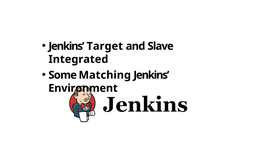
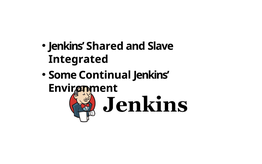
Target: Target -> Shared (105, 46)
Matching: Matching -> Continual (105, 75)
